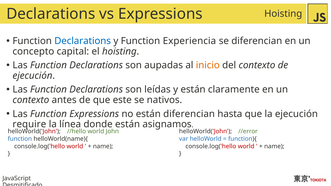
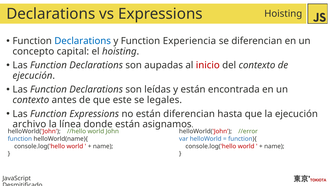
inicio colour: orange -> red (208, 65)
claramente: claramente -> encontrada (234, 90)
nativos: nativos -> legales (164, 100)
require: require -> archivo (29, 124)
